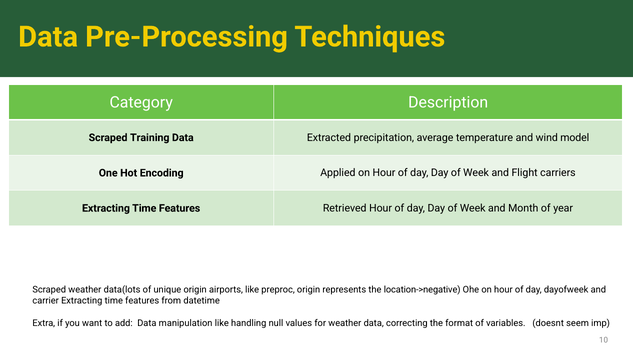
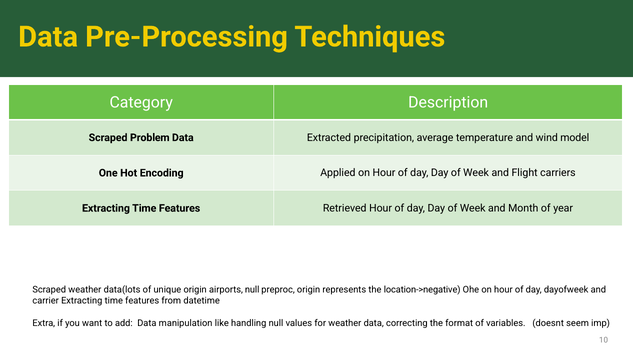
Training: Training -> Problem (150, 138)
airports like: like -> null (252, 290)
